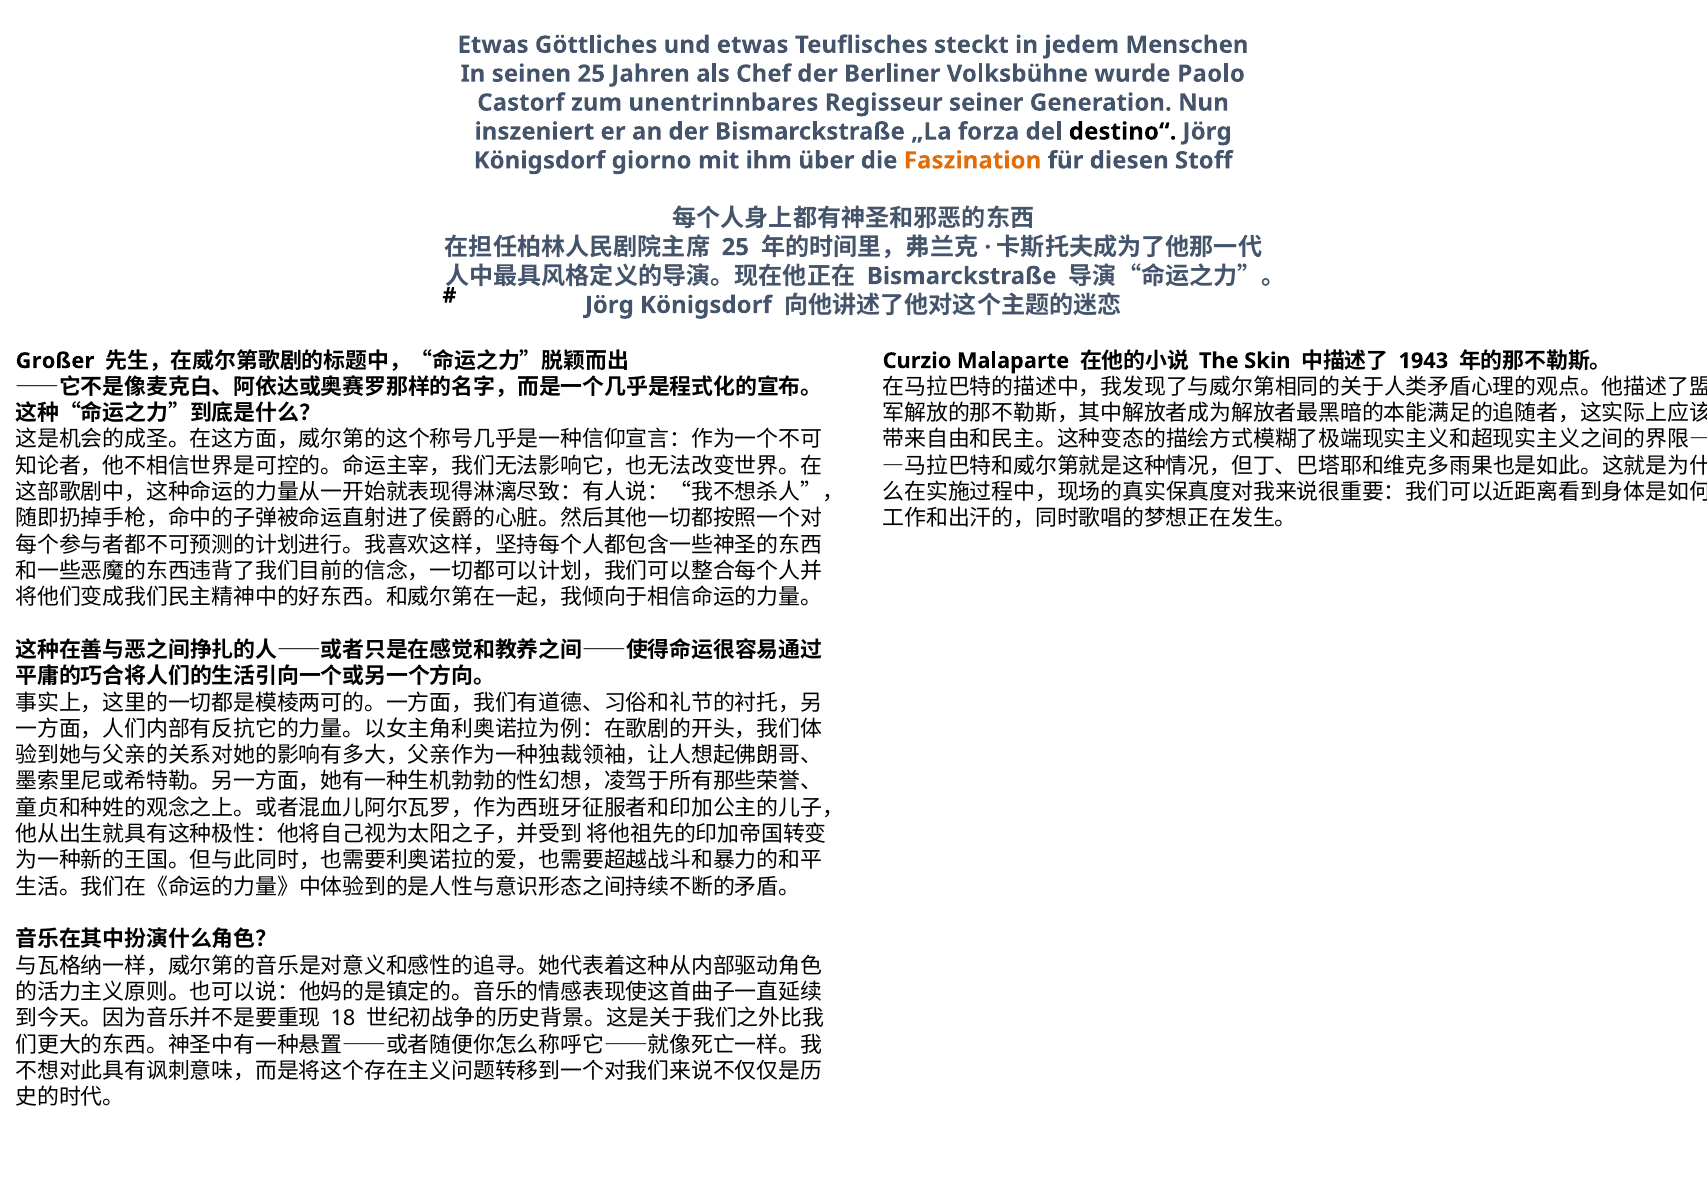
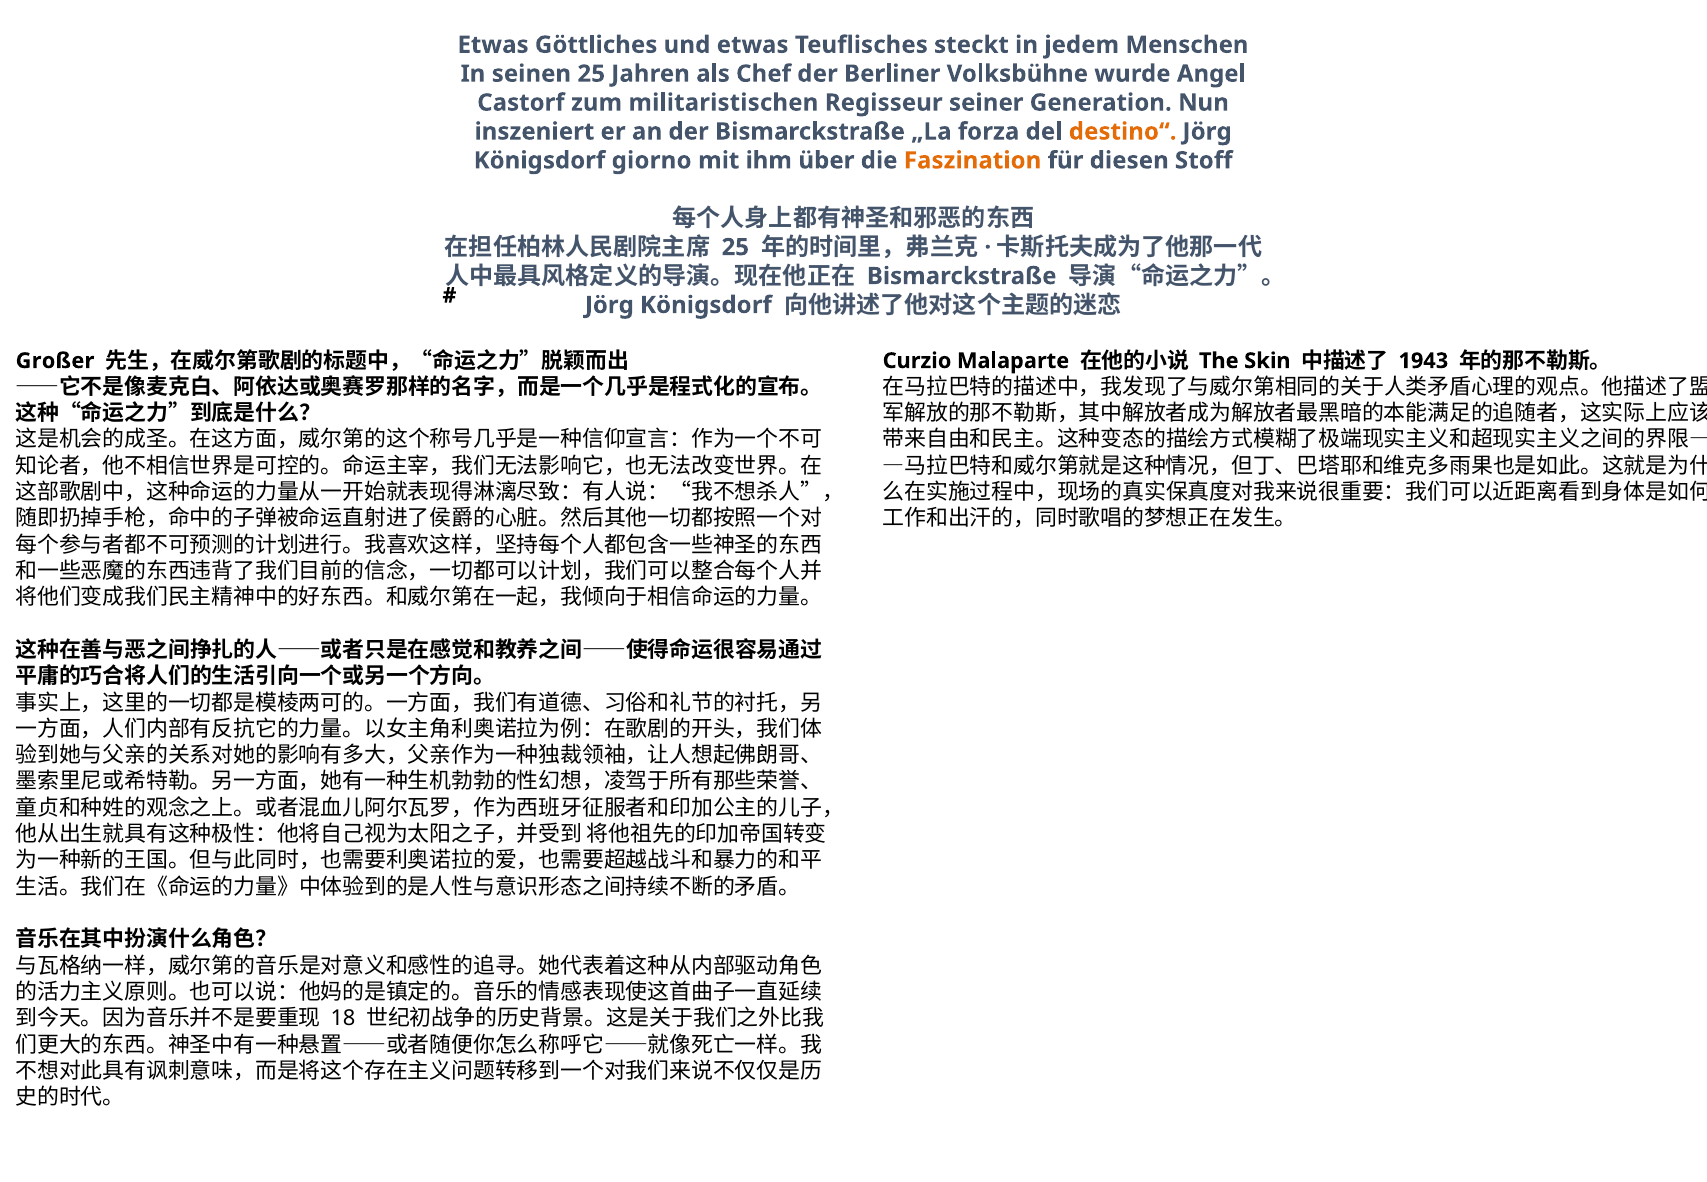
Paolo: Paolo -> Angel (1211, 74)
unentrinnbares: unentrinnbares -> militaristischen (723, 103)
destino“ colour: black -> orange (1123, 132)
